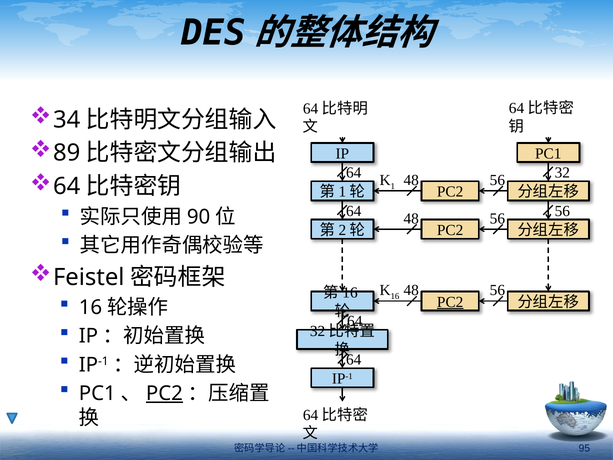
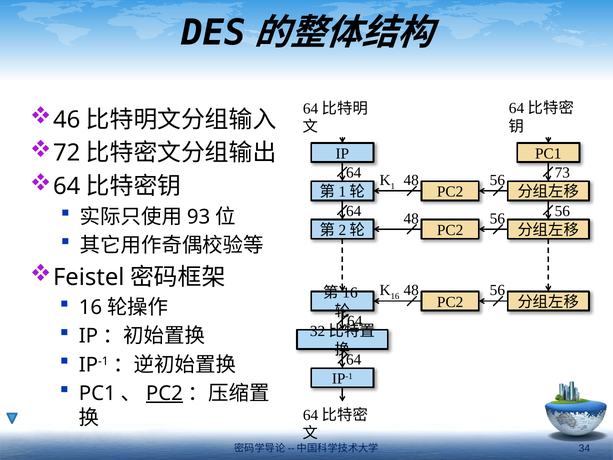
34: 34 -> 46 (67, 120)
89: 89 -> 72 (67, 153)
32: 32 -> 73 (562, 173)
90: 90 -> 93 (199, 217)
PC2 underline: present -> none (450, 302)
95: 95 -> 34 (584, 448)
